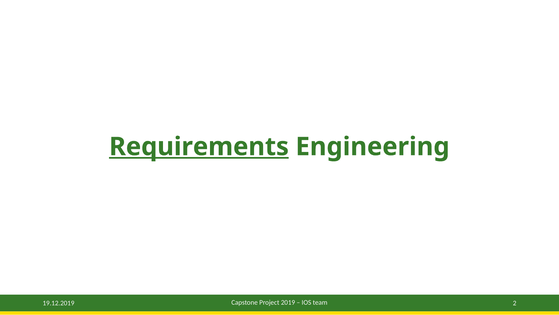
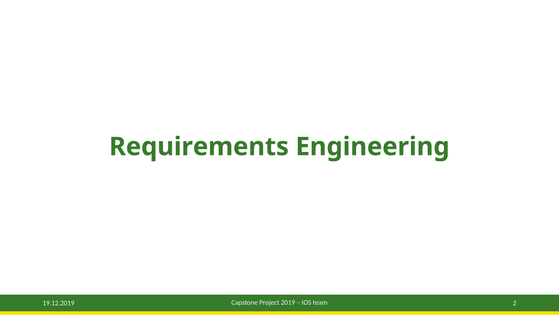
Requirements underline: present -> none (199, 146)
